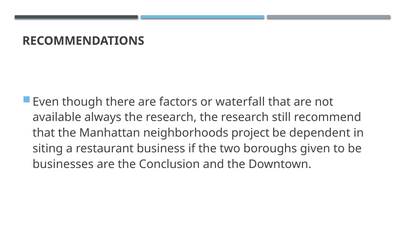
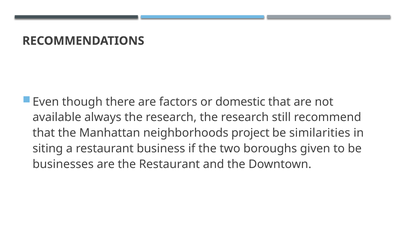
waterfall: waterfall -> domestic (240, 102)
dependent: dependent -> similarities (320, 133)
the Conclusion: Conclusion -> Restaurant (169, 164)
